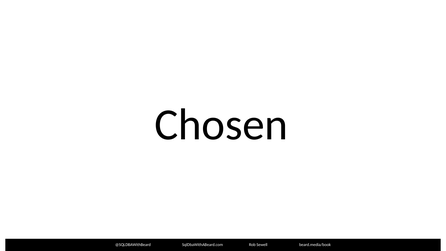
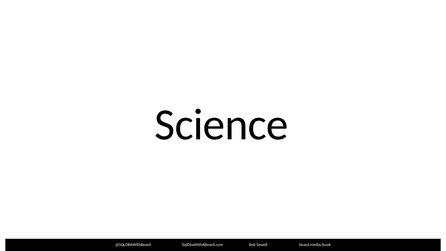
Chosen: Chosen -> Science (221, 125)
